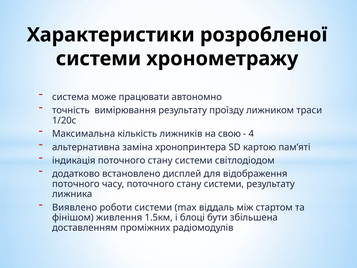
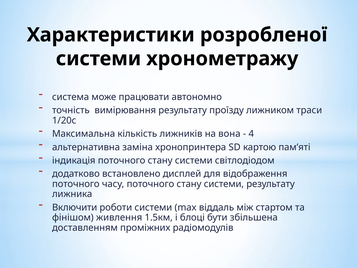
свою: свою -> вона (229, 134)
Виявлено: Виявлено -> Включити (75, 207)
